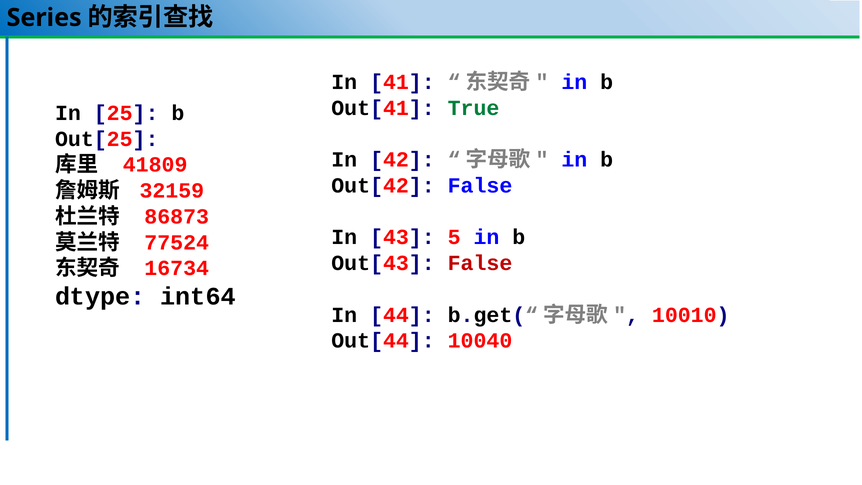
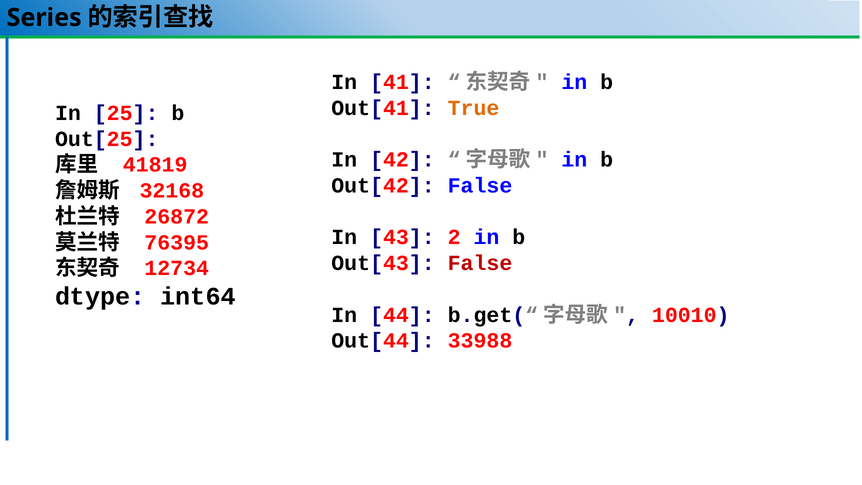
True colour: green -> orange (474, 108)
41809: 41809 -> 41819 (155, 165)
32159: 32159 -> 32168 (172, 191)
86873: 86873 -> 26872 (177, 216)
5: 5 -> 2 (454, 237)
77524: 77524 -> 76395 (177, 242)
16734: 16734 -> 12734 (177, 268)
10040: 10040 -> 33988 (480, 341)
